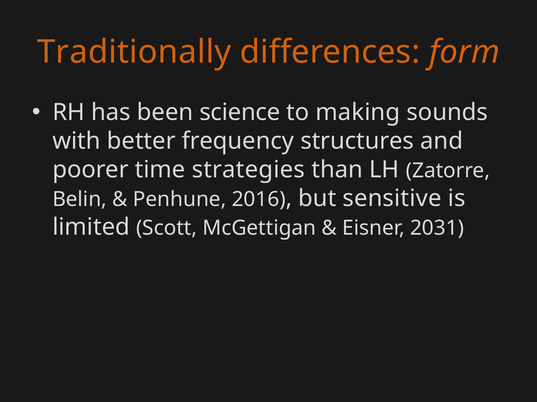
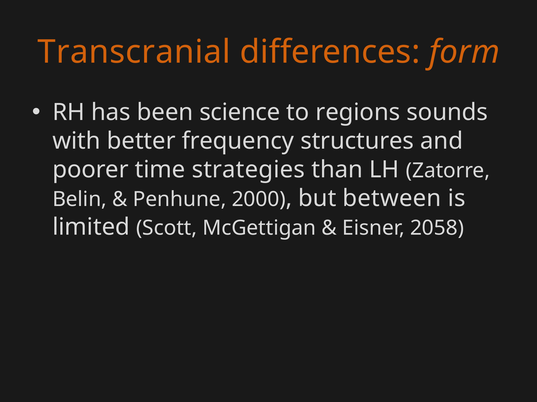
Traditionally: Traditionally -> Transcranial (134, 52)
making: making -> regions (358, 113)
2016: 2016 -> 2000 (259, 200)
sensitive: sensitive -> between (392, 199)
2031: 2031 -> 2058 (437, 228)
